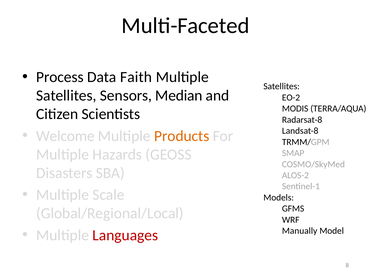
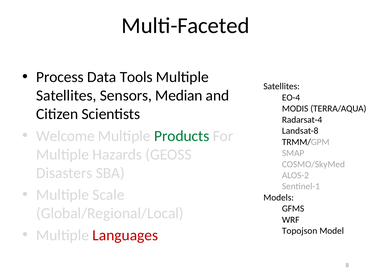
Faith: Faith -> Tools (136, 77)
EO-2: EO-2 -> EO-4 (291, 98)
Radarsat-8: Radarsat-8 -> Radarsat-4 (302, 120)
Products colour: orange -> green (182, 136)
Manually: Manually -> Topojson (300, 231)
